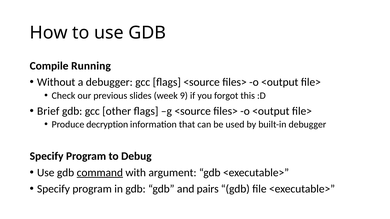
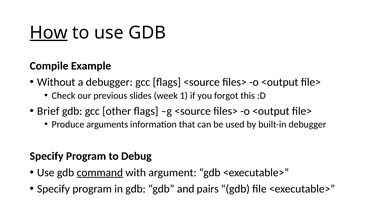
How underline: none -> present (49, 33)
Running: Running -> Example (91, 66)
9: 9 -> 1 (184, 96)
decryption: decryption -> arguments (107, 125)
